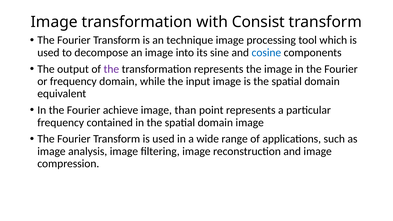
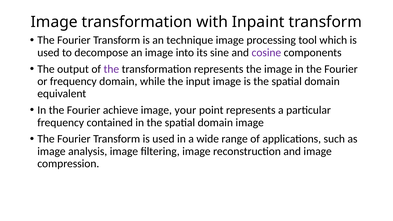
Consist: Consist -> Inpaint (258, 22)
cosine colour: blue -> purple (266, 53)
than: than -> your (185, 110)
